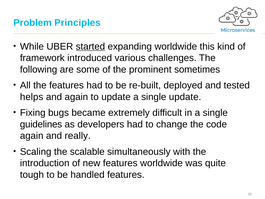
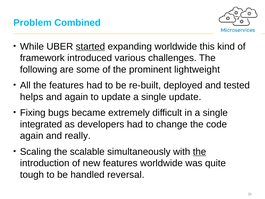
Principles: Principles -> Combined (77, 23)
sometimes: sometimes -> lightweight (197, 69)
guidelines: guidelines -> integrated (41, 124)
the underline: none -> present (200, 151)
handled features: features -> reversal (126, 174)
